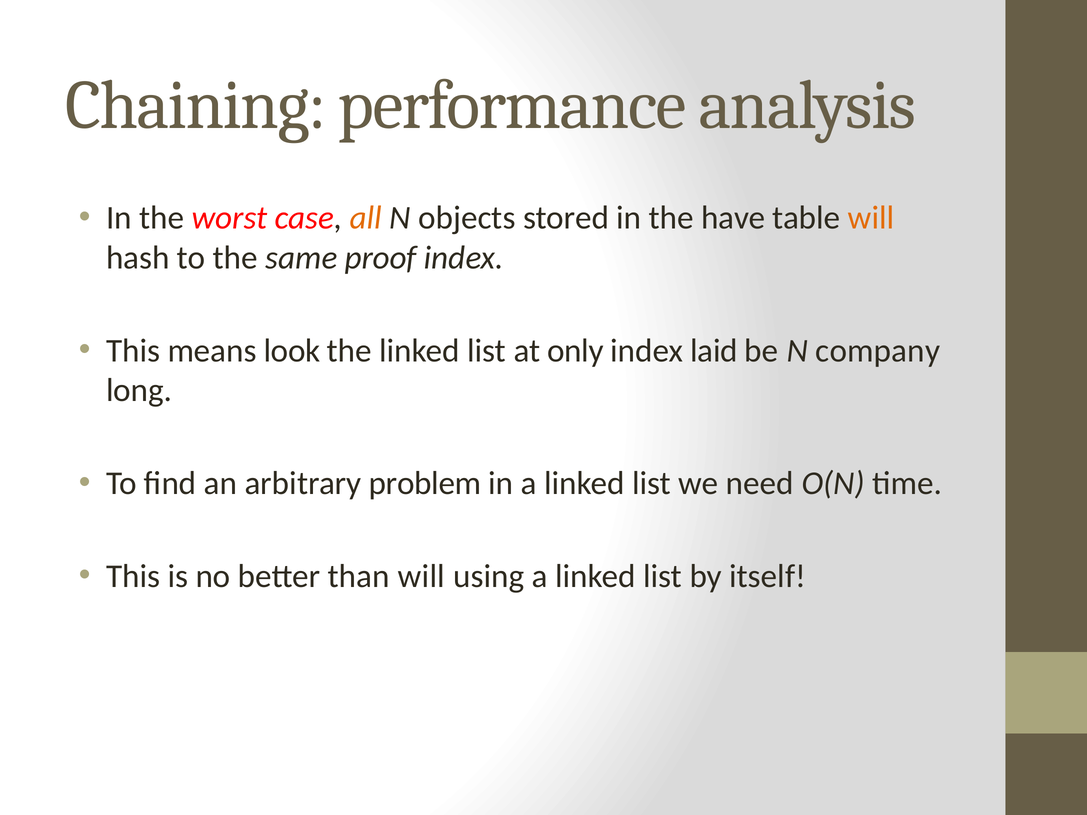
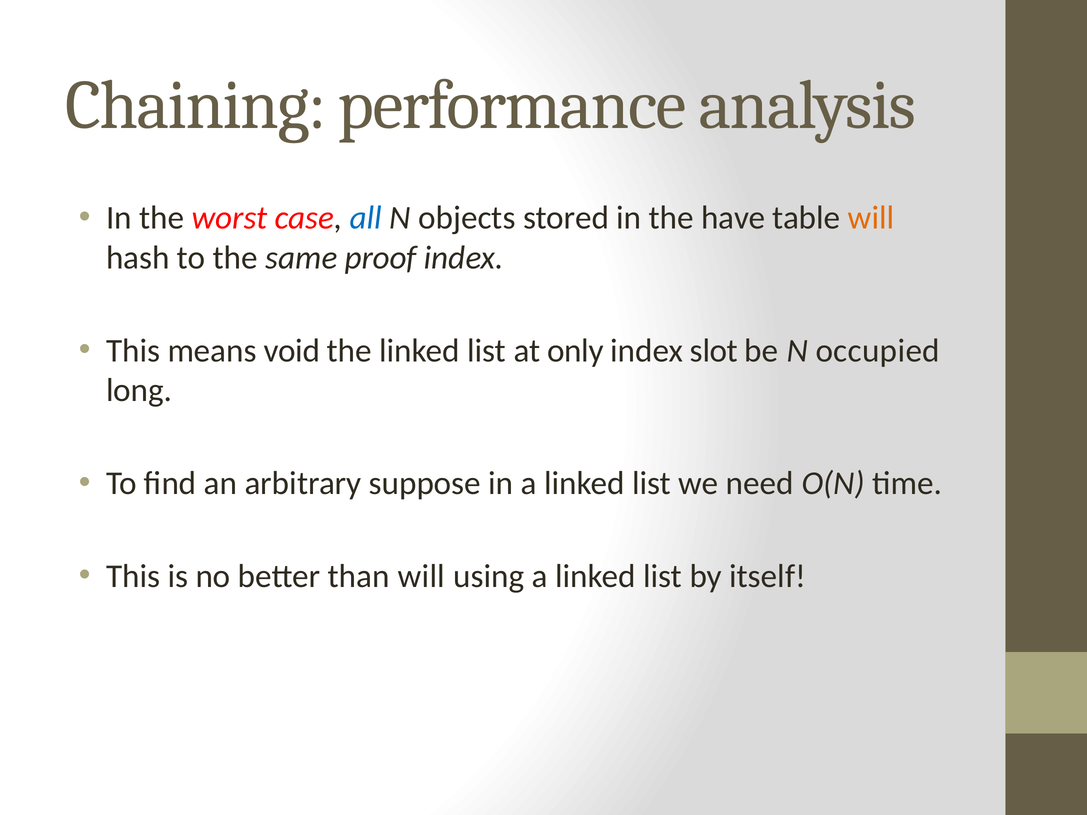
all colour: orange -> blue (366, 218)
look: look -> void (292, 351)
laid: laid -> slot (714, 351)
company: company -> occupied (878, 351)
problem: problem -> suppose (425, 483)
